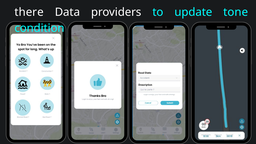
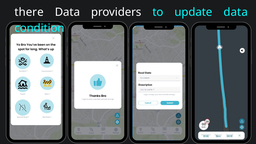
update tone: tone -> data (236, 12)
